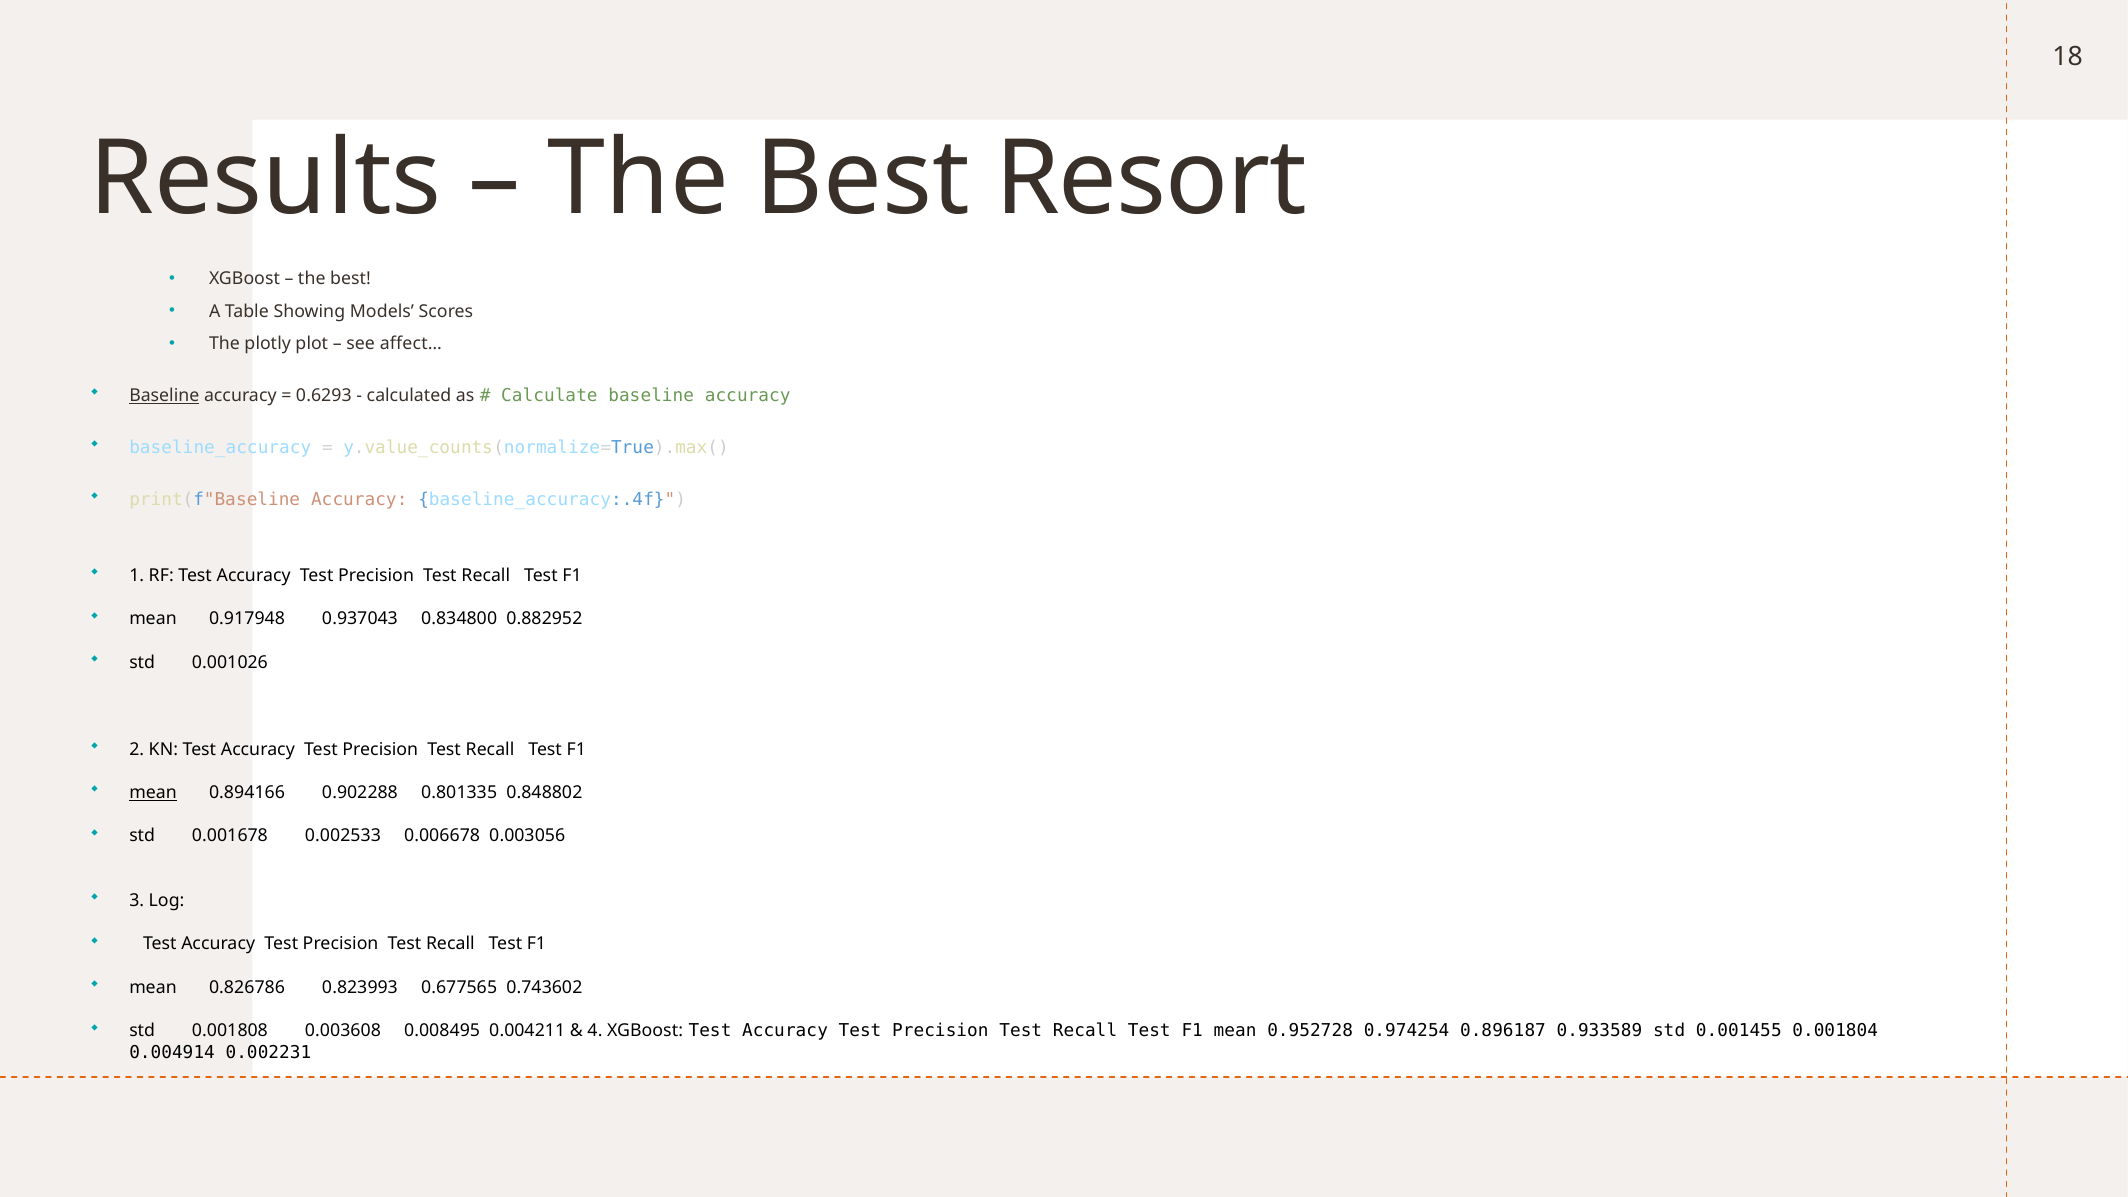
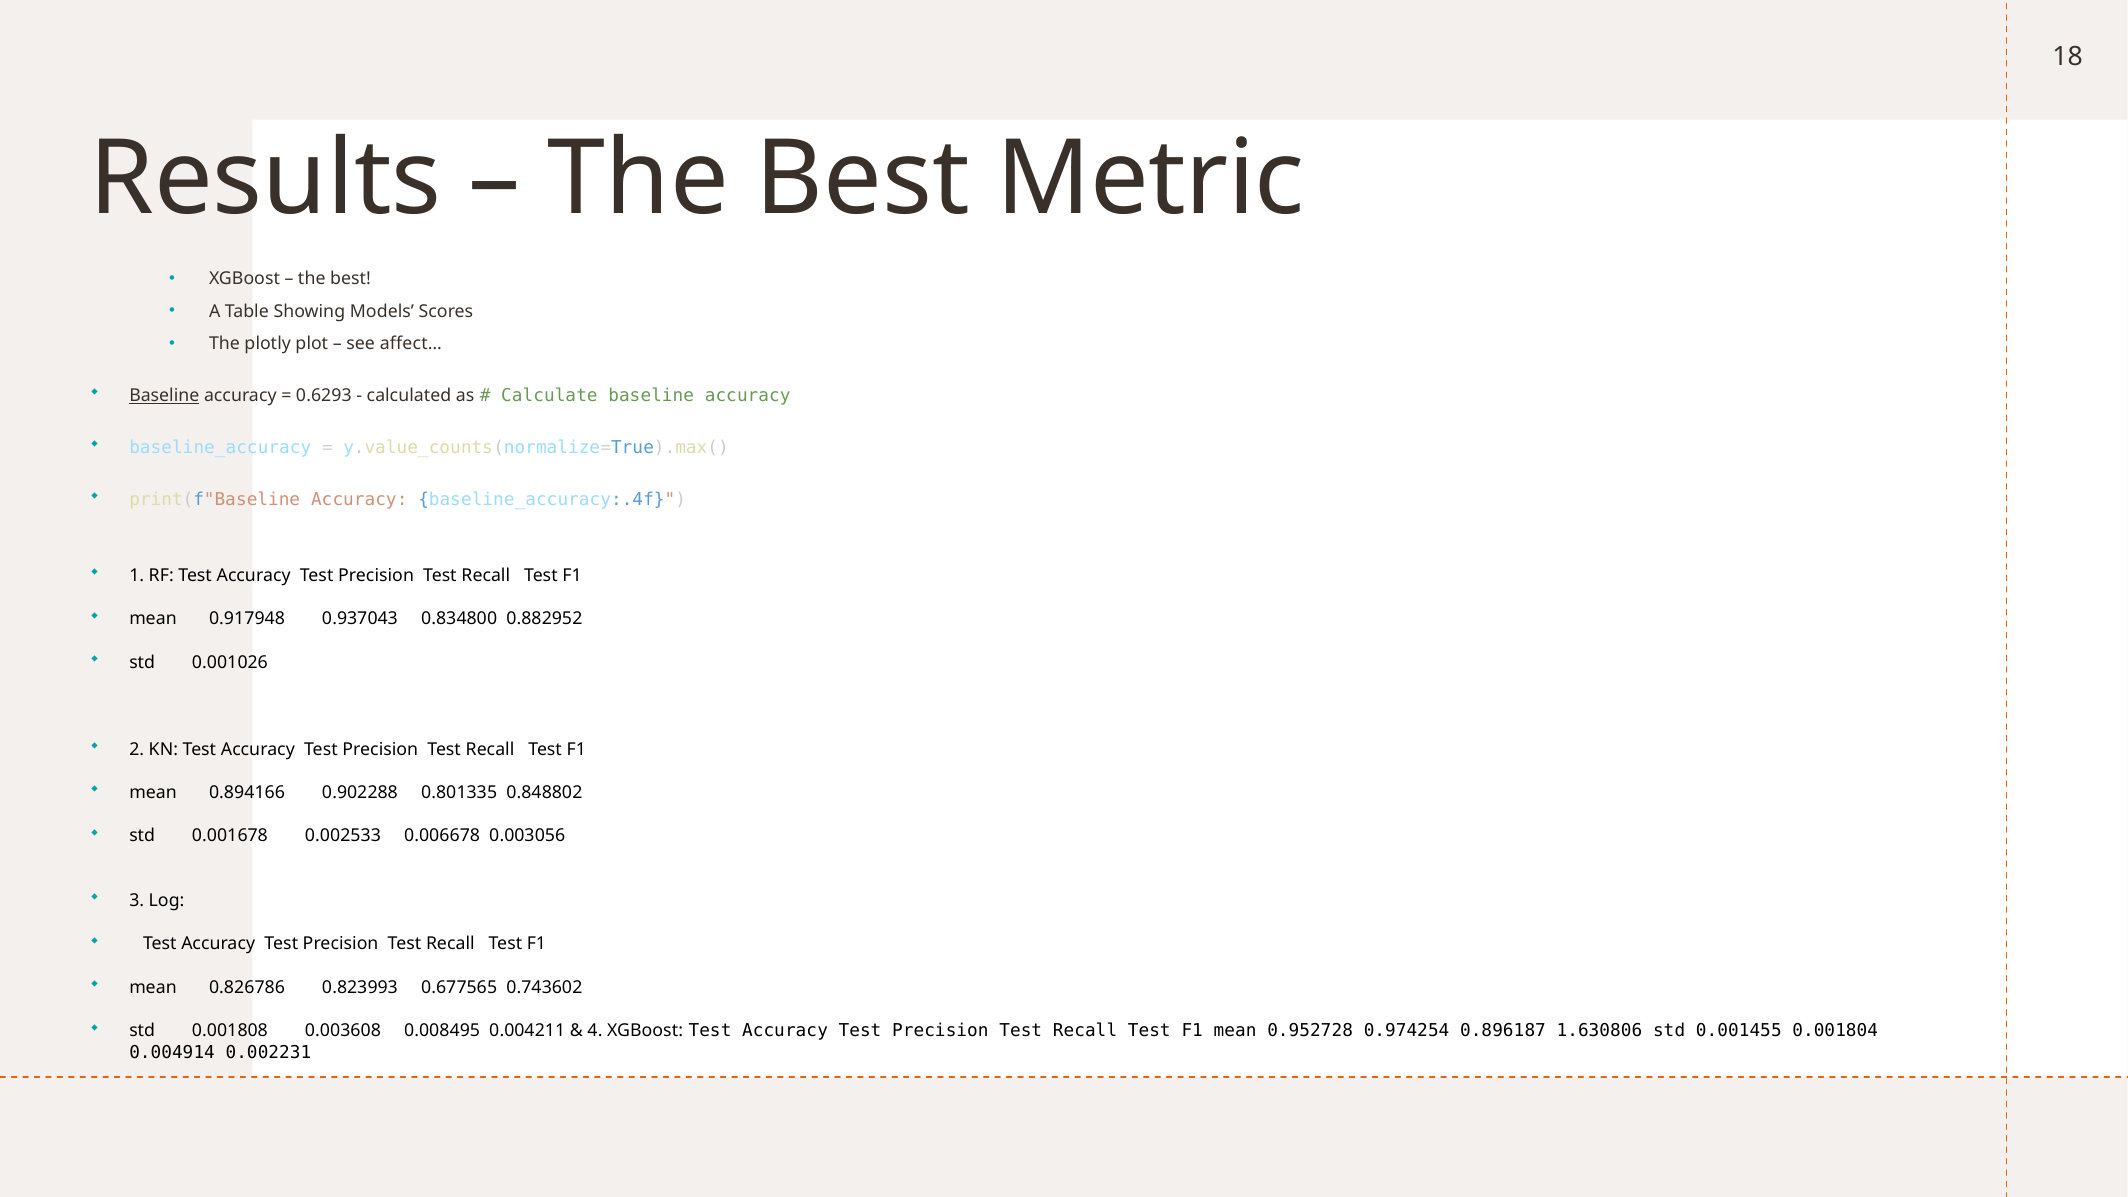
Resort: Resort -> Metric (1151, 179)
mean underline: present -> none (153, 793)
0.933589: 0.933589 -> 1.630806 (1599, 1031)
